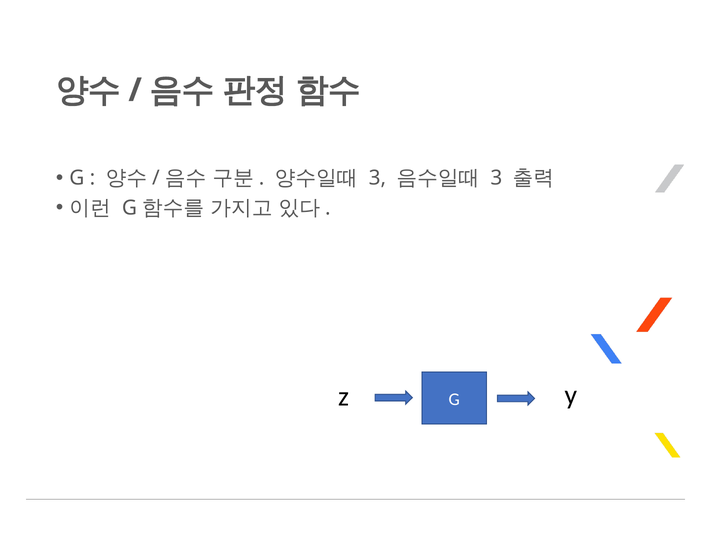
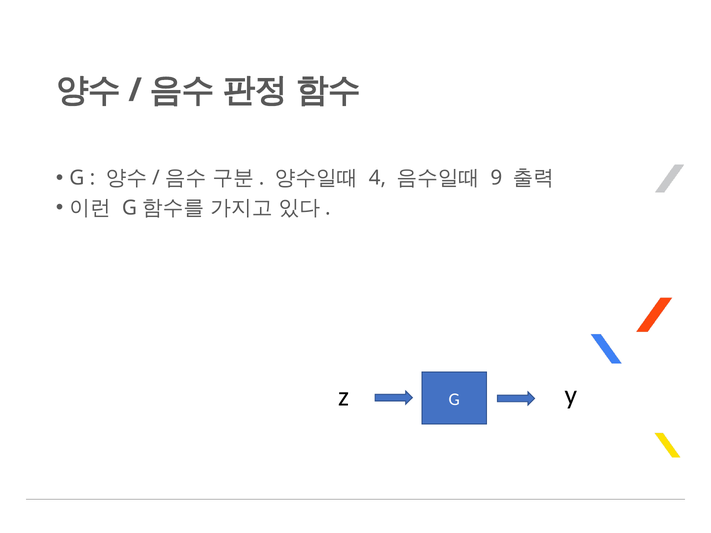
3: 3 -> 4 (377, 178)
3: 3 -> 9 (496, 178)
